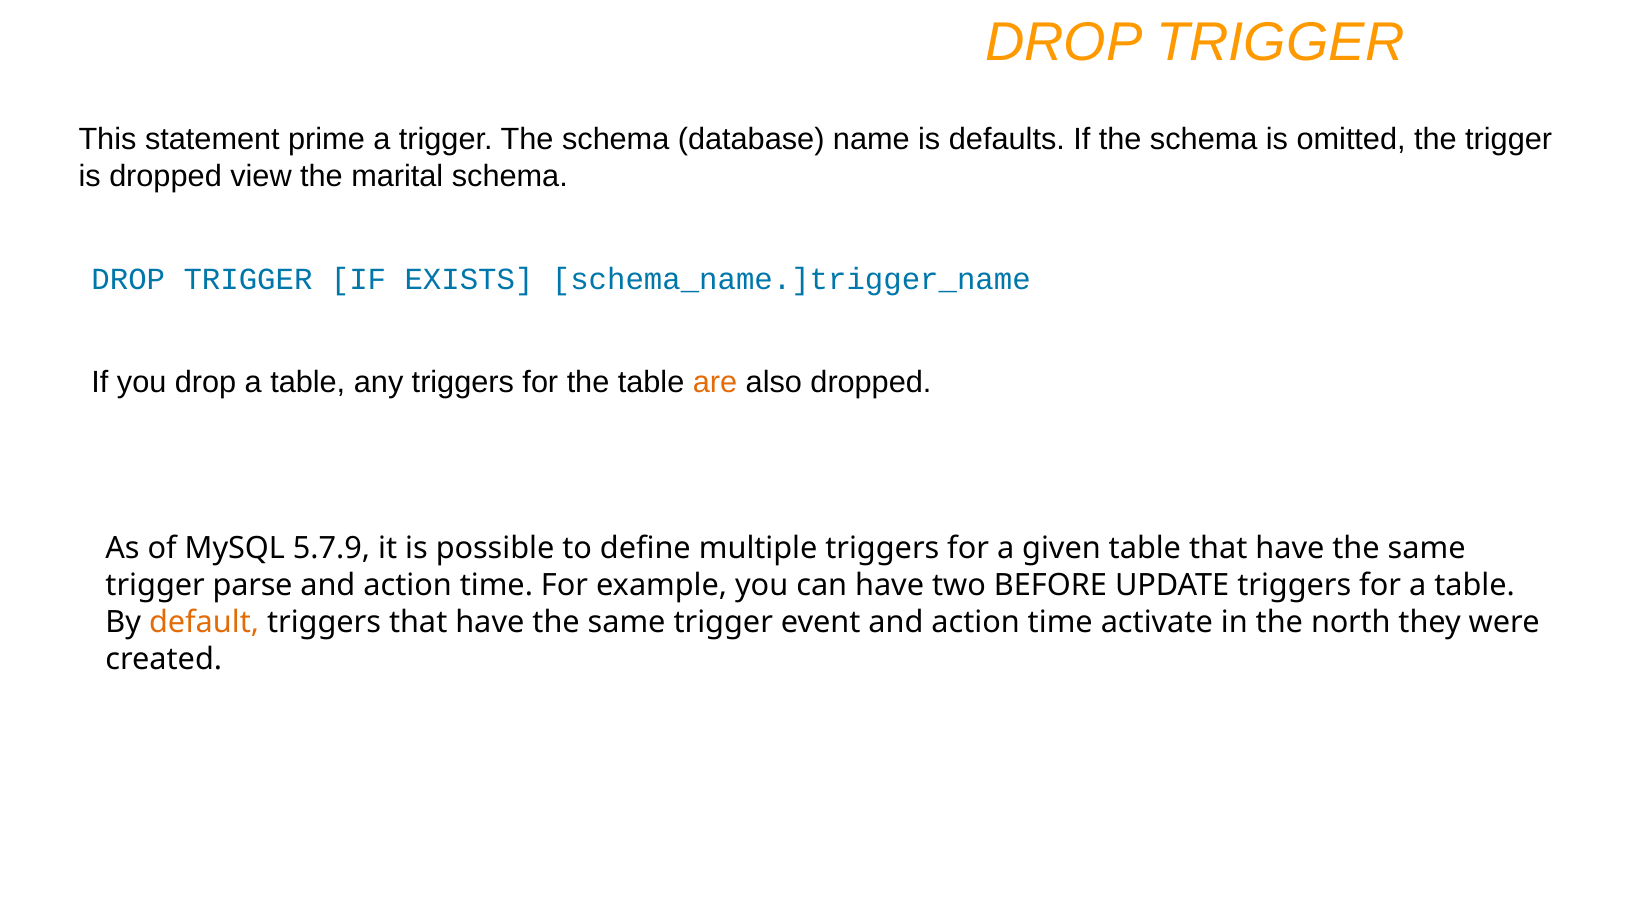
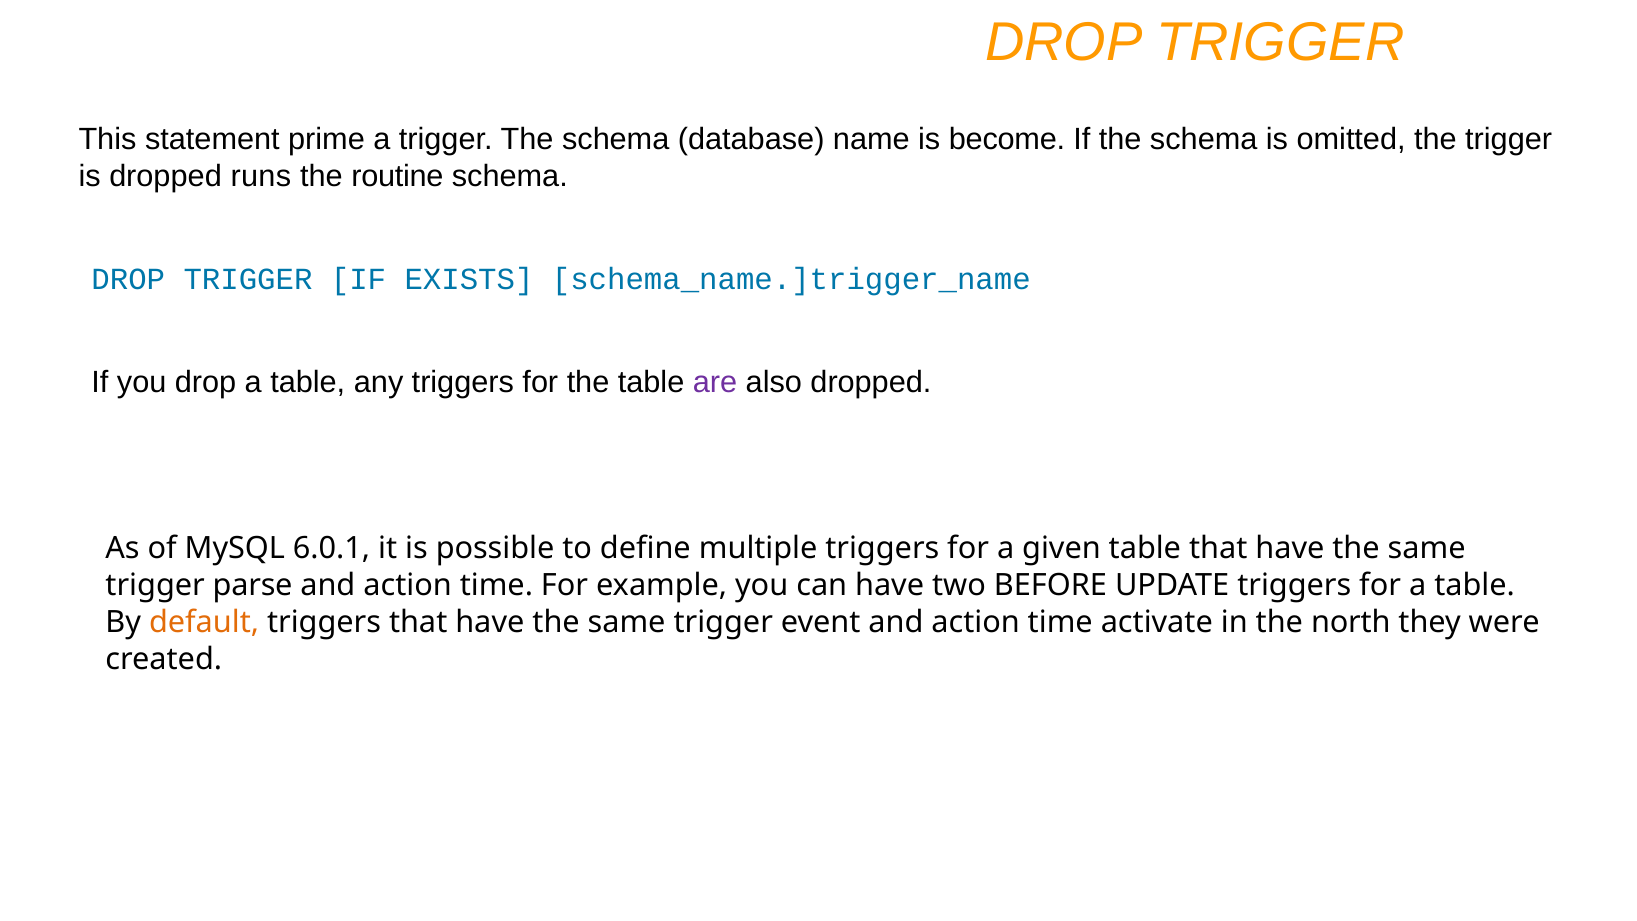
defaults: defaults -> become (1007, 139)
view: view -> runs (261, 176)
marital: marital -> routine (397, 176)
are colour: orange -> purple (715, 382)
5.7.9: 5.7.9 -> 6.0.1 (332, 548)
